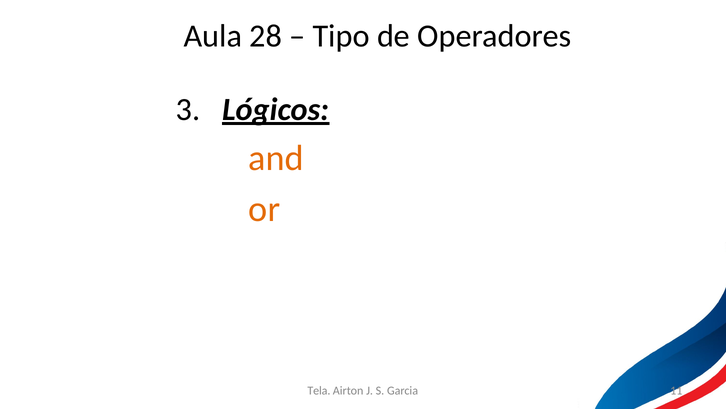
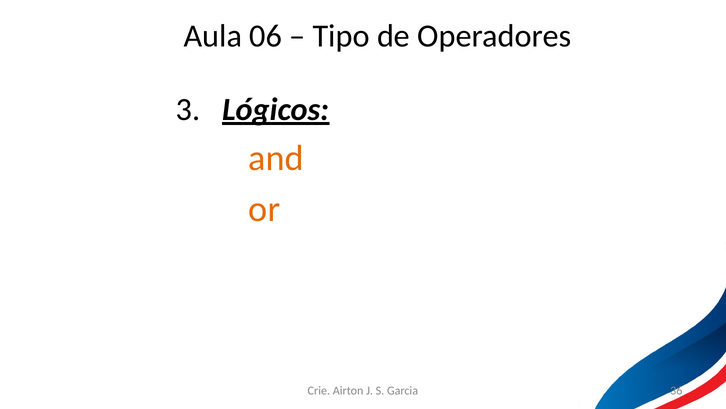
28: 28 -> 06 (266, 36)
Tela: Tela -> Crie (319, 390)
11: 11 -> 36 (676, 390)
